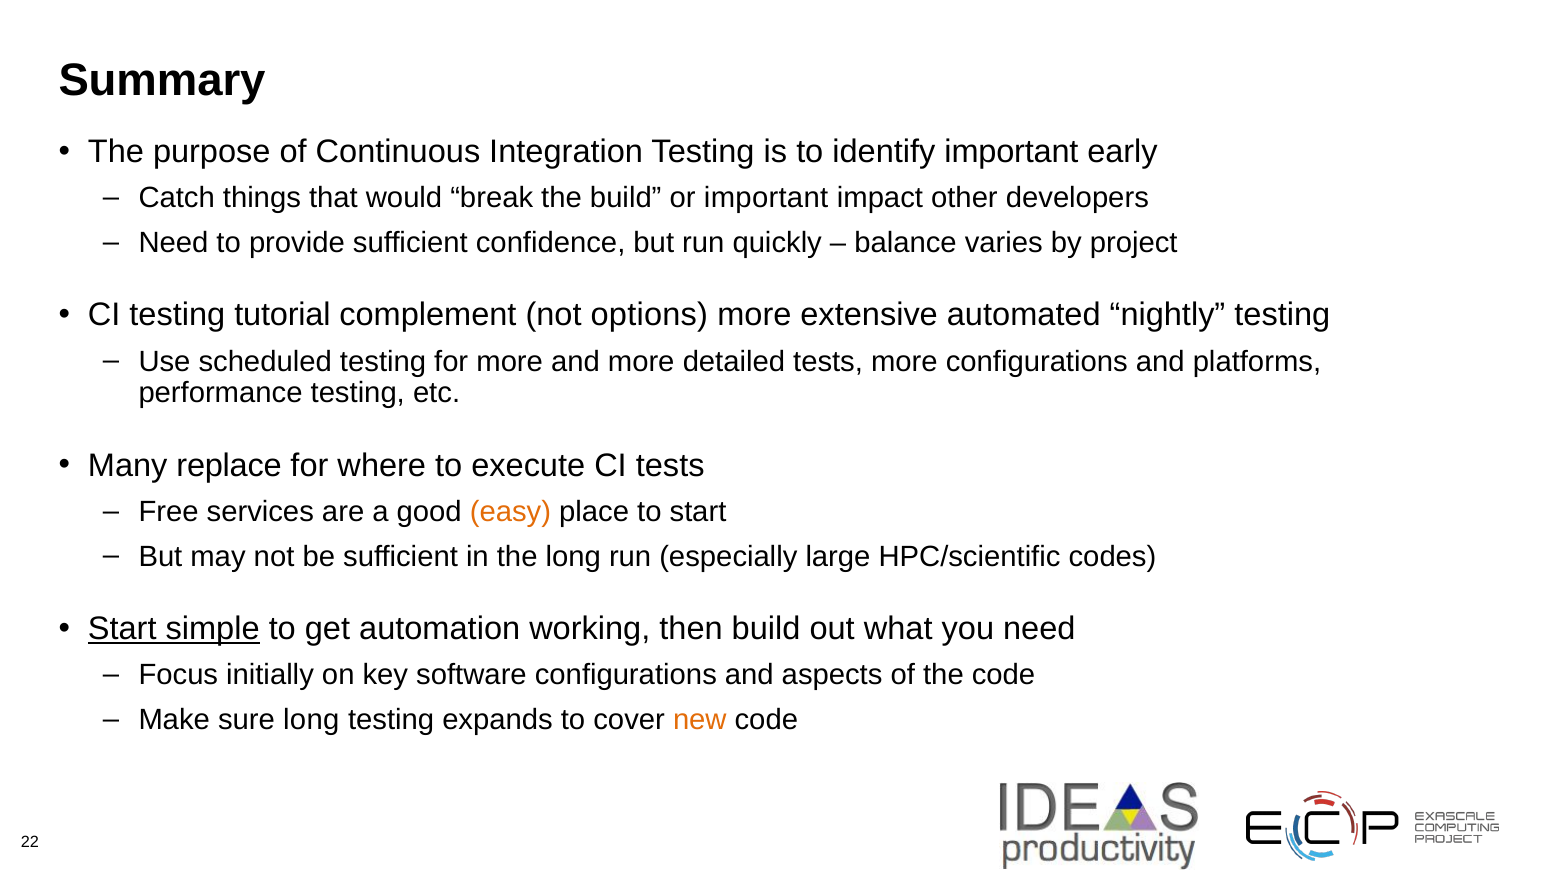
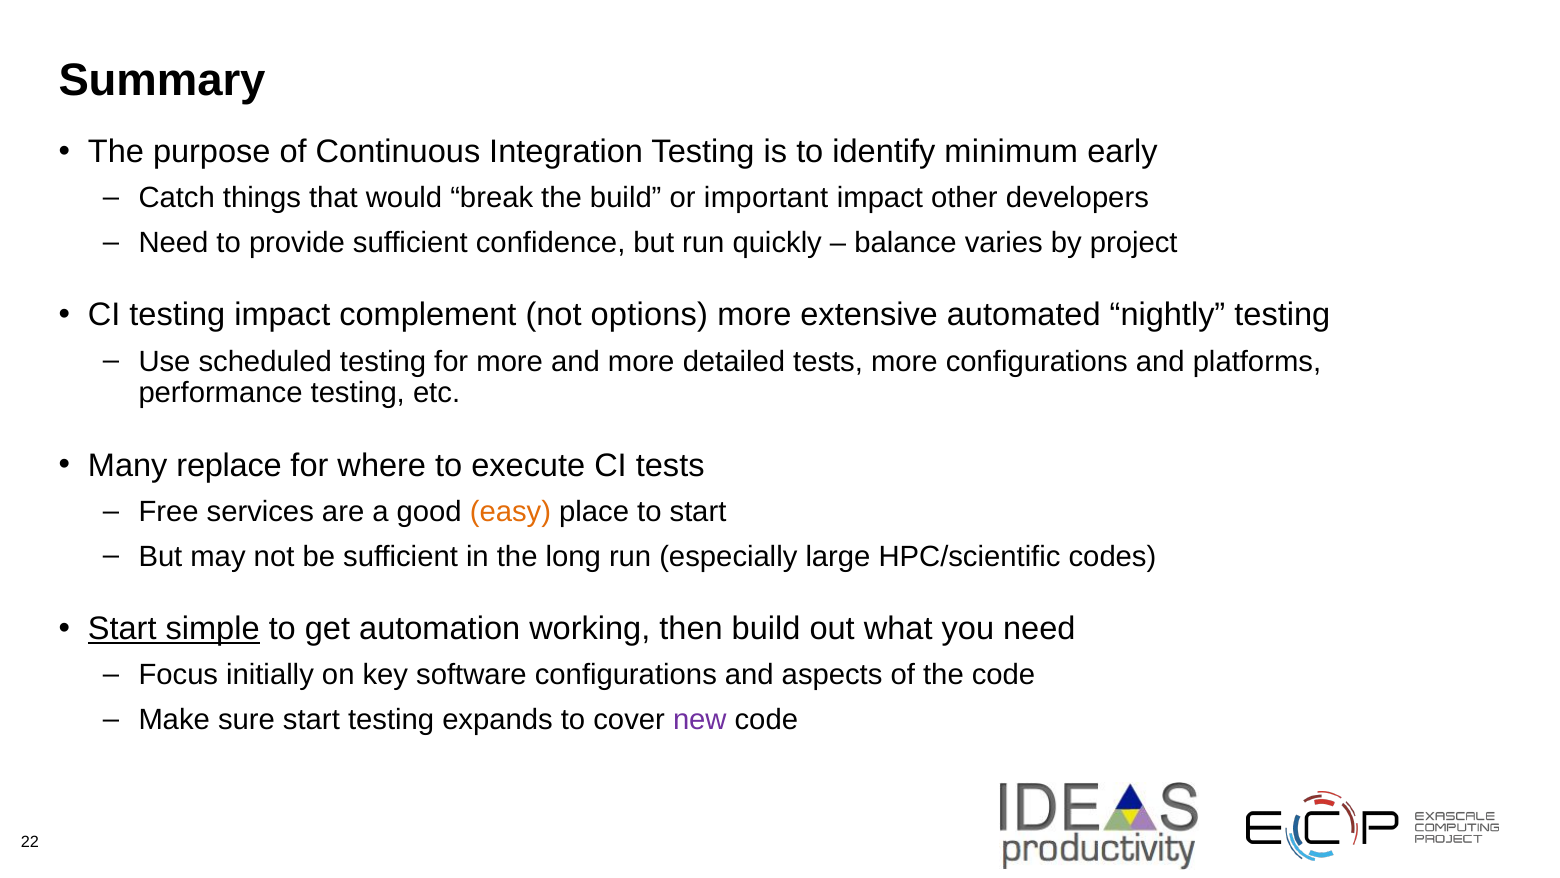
identify important: important -> minimum (1011, 152)
testing tutorial: tutorial -> impact (282, 315)
sure long: long -> start (311, 720)
new colour: orange -> purple (700, 720)
